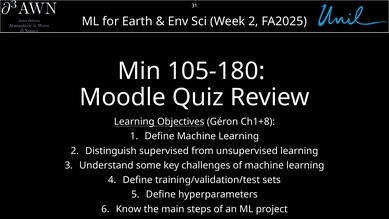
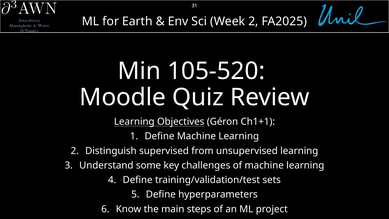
105-180: 105-180 -> 105-520 (216, 71)
Ch1+8: Ch1+8 -> Ch1+1 (258, 122)
